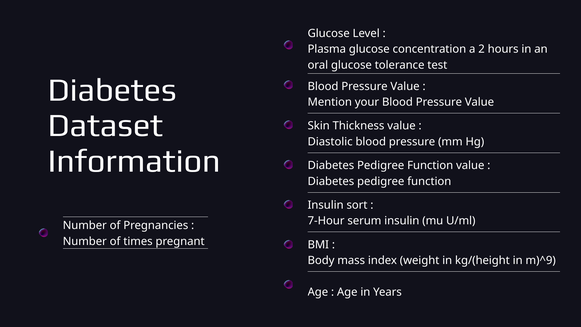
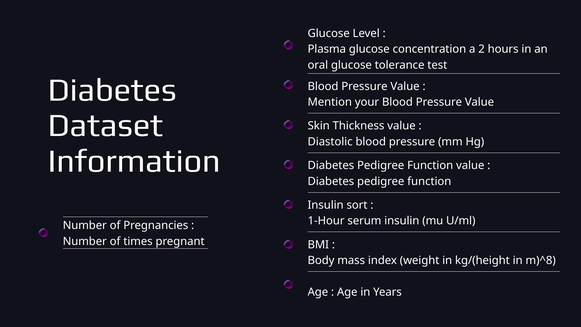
7-Hour: 7-Hour -> 1-Hour (326, 221)
m)^9: m)^9 -> m)^8 (541, 260)
